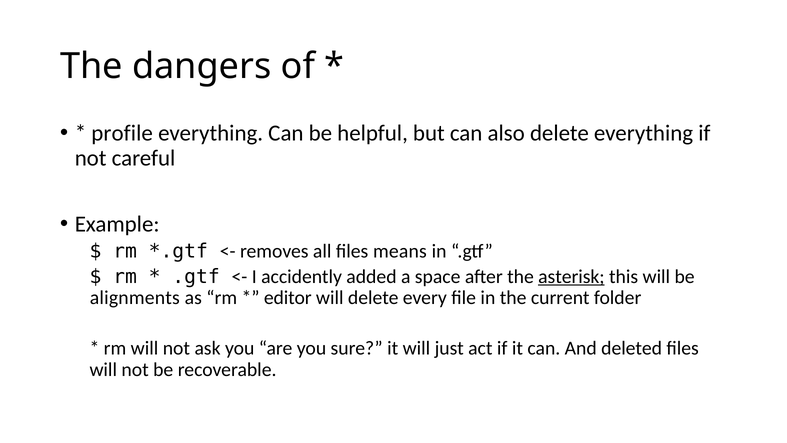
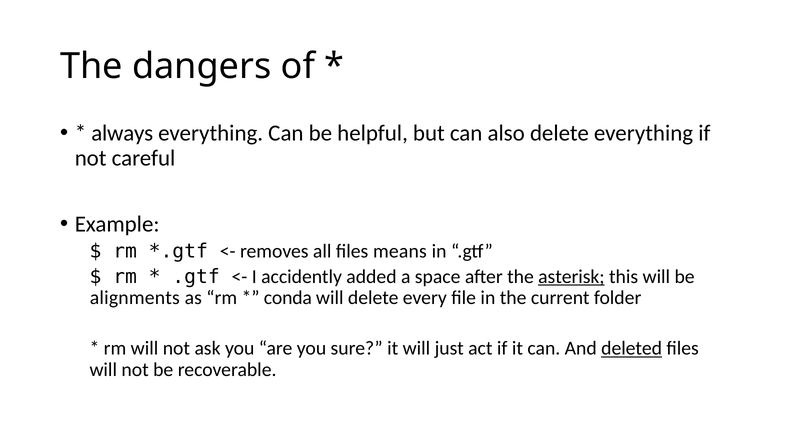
profile: profile -> always (122, 133)
editor: editor -> conda (288, 298)
deleted underline: none -> present (632, 348)
